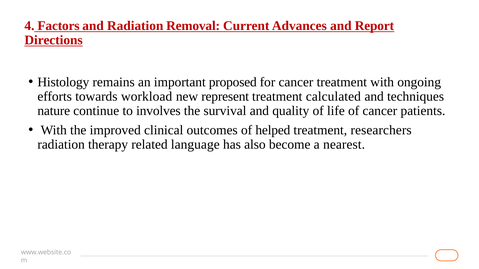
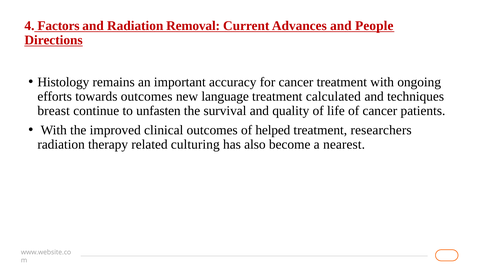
Report: Report -> People (374, 26)
proposed: proposed -> accuracy (233, 82)
towards workload: workload -> outcomes (147, 97)
represent: represent -> language (225, 97)
nature: nature -> breast (54, 111)
involves: involves -> unfasten (158, 111)
language: language -> culturing (195, 145)
